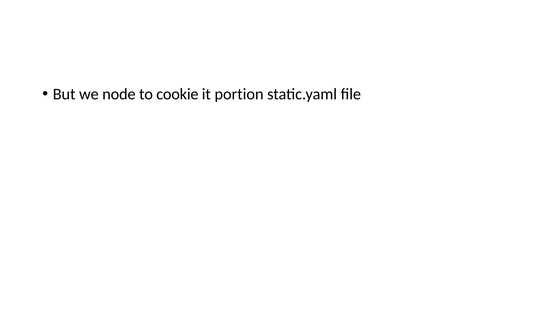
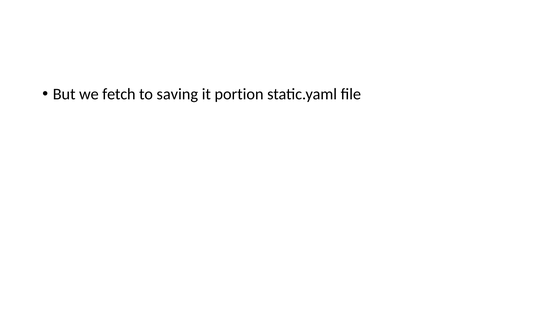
node: node -> fetch (119, 94)
cookie: cookie -> saving (177, 94)
